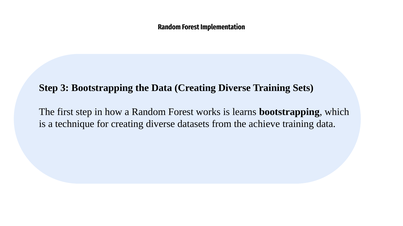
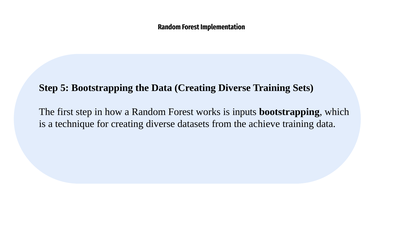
3: 3 -> 5 (65, 88)
learns: learns -> inputs (244, 112)
